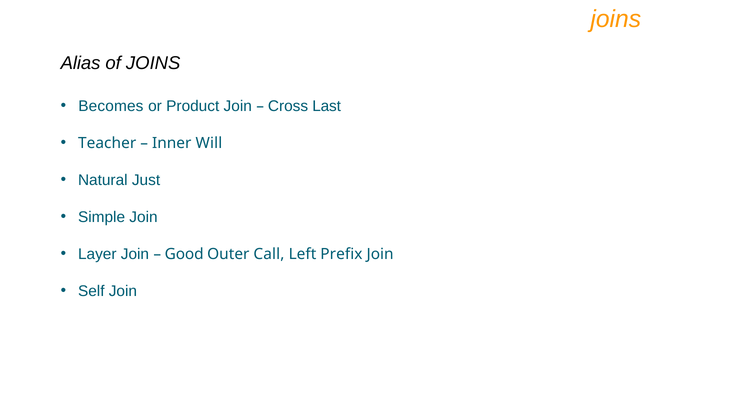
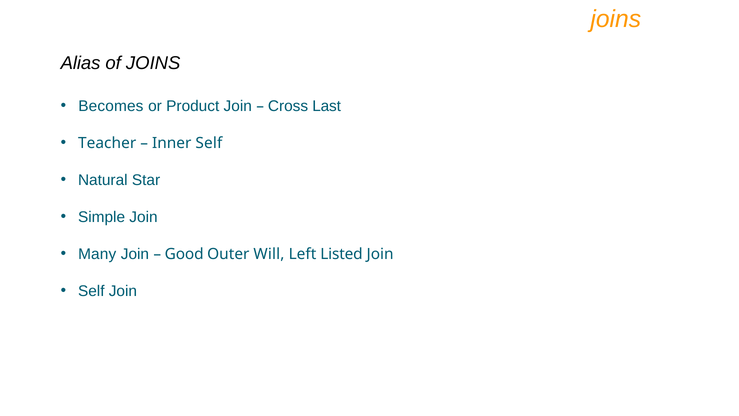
Inner Will: Will -> Self (209, 143)
Just: Just -> Star (146, 180)
Layer: Layer -> Many (97, 254)
Call: Call -> Will (269, 254)
Prefix: Prefix -> Listed (342, 254)
